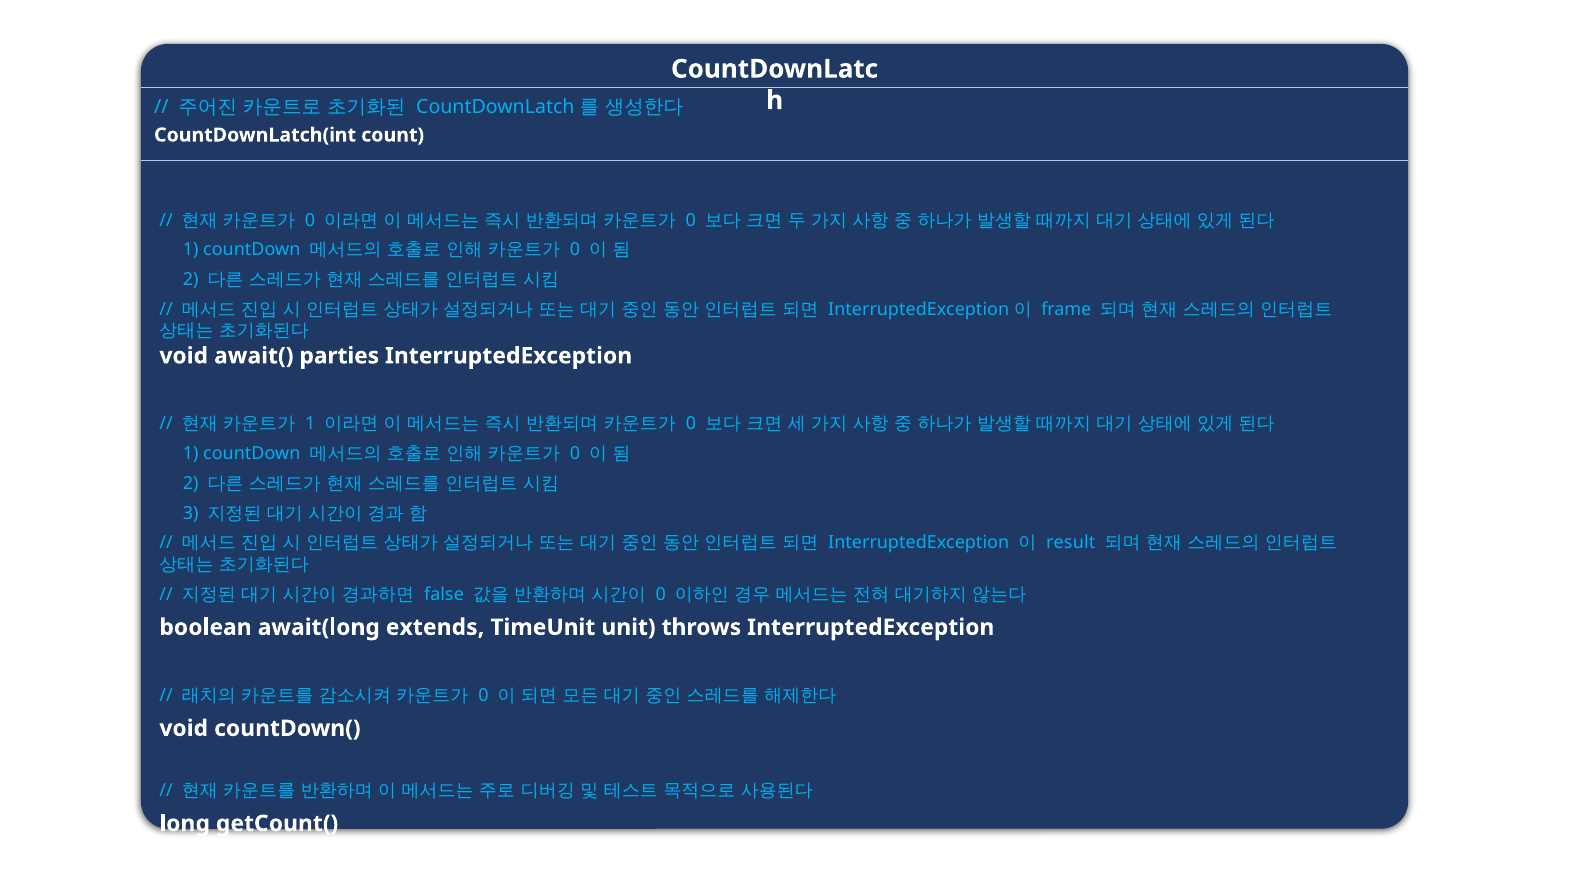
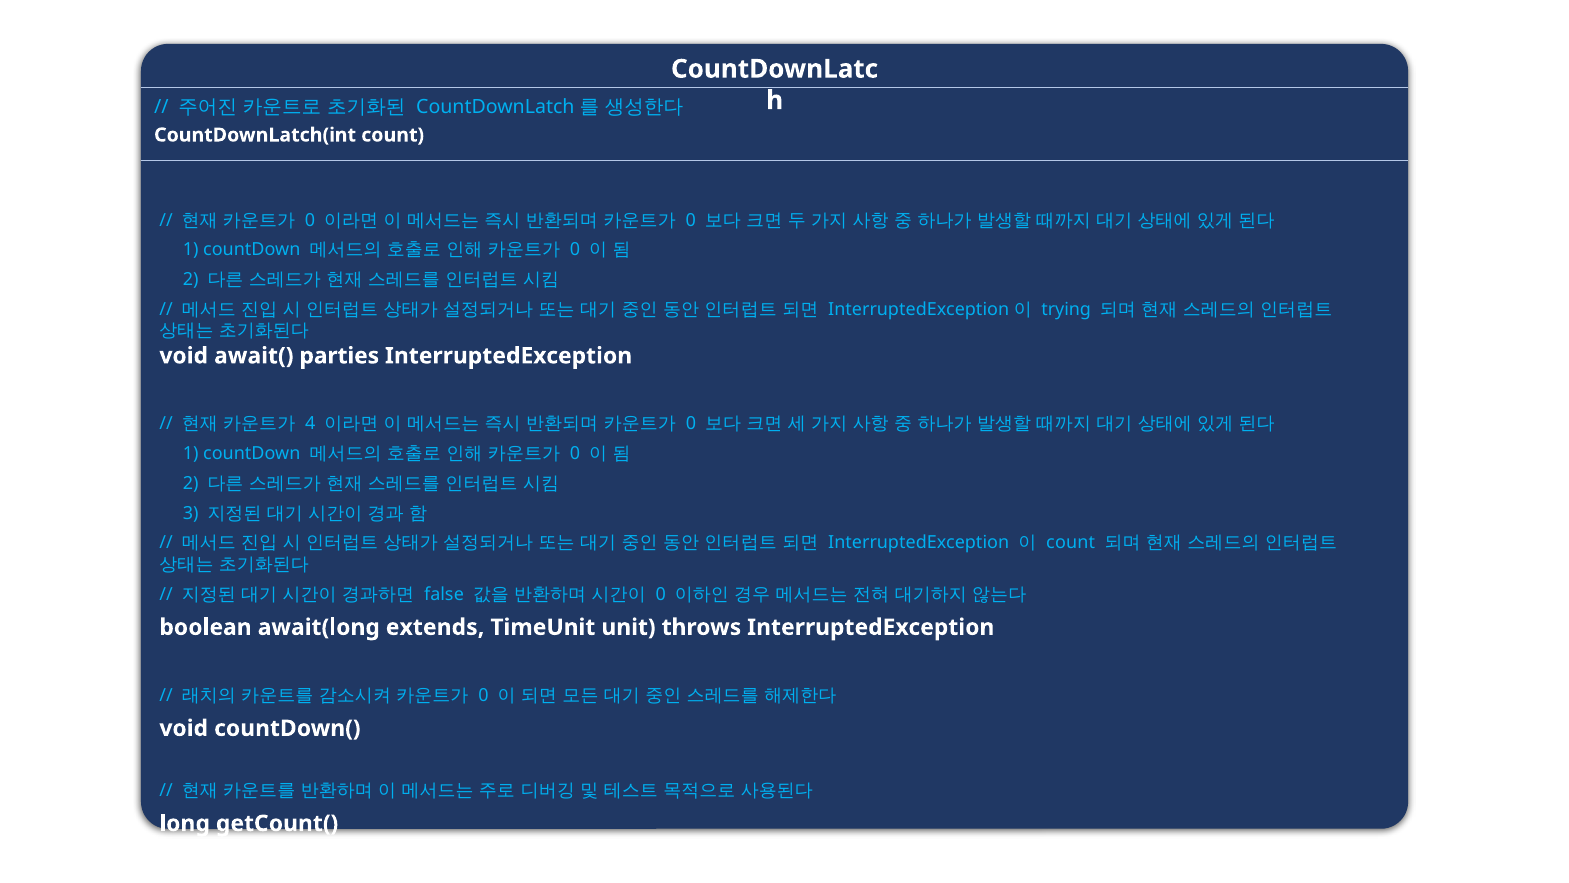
frame: frame -> trying (1066, 309)
1: 1 -> 4 (310, 424)
result: result -> count (1071, 543)
